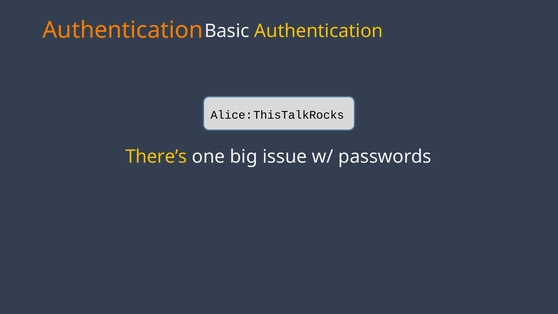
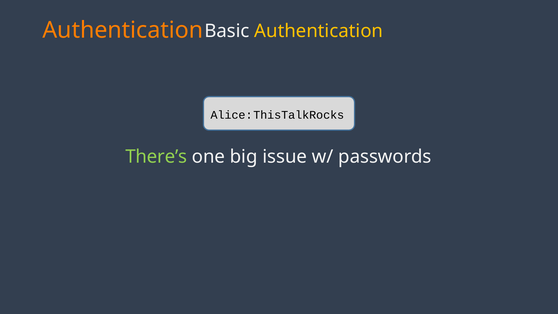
There’s colour: yellow -> light green (156, 157)
